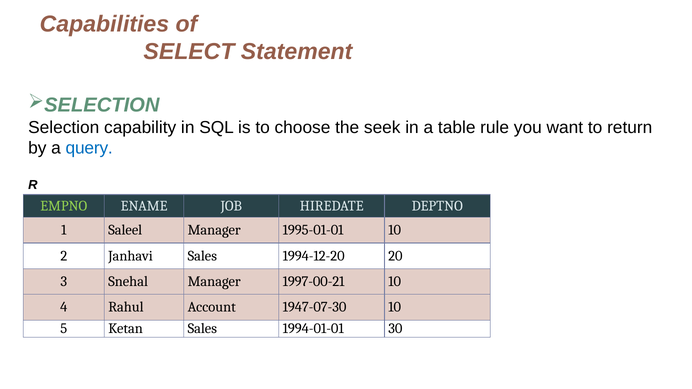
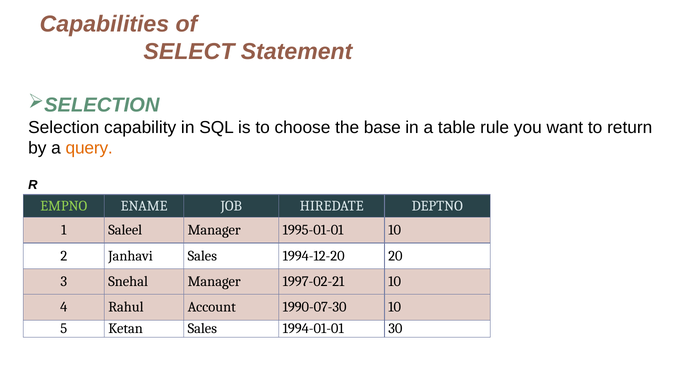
seek: seek -> base (382, 127)
query colour: blue -> orange (89, 148)
1997-00-21: 1997-00-21 -> 1997-02-21 (314, 282)
1947-07-30: 1947-07-30 -> 1990-07-30 (315, 307)
